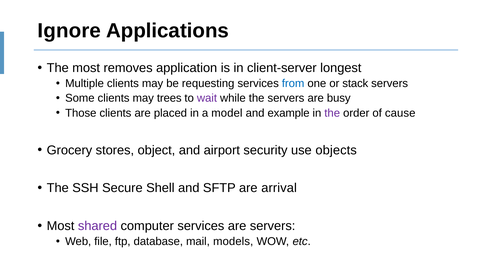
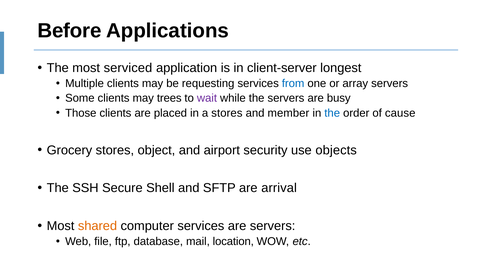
Ignore: Ignore -> Before (69, 31)
removes: removes -> serviced (128, 68)
stack: stack -> array (355, 83)
a model: model -> stores (227, 113)
example: example -> member (288, 113)
the colour: purple -> blue (332, 113)
shared colour: purple -> orange (98, 226)
models: models -> location (233, 241)
